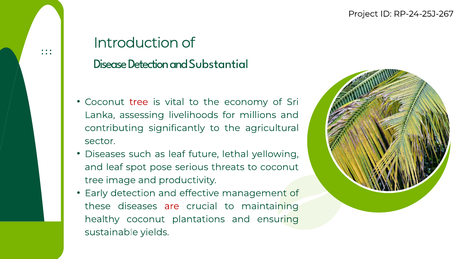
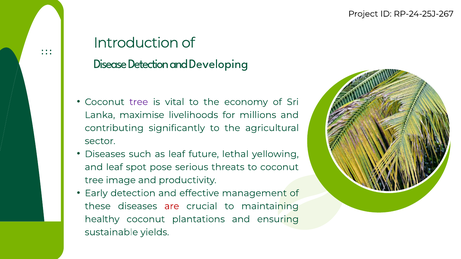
Substantial: Substantial -> Developing (218, 64)
tree colour: red -> purple (139, 102)
assessing: assessing -> maximise (142, 115)
